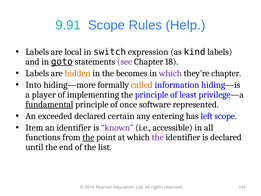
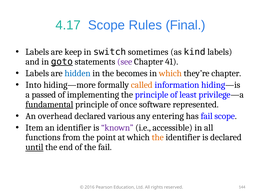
9.91: 9.91 -> 4.17 (68, 25)
Help: Help -> Final (186, 25)
local: local -> keep (73, 52)
expression: expression -> sometimes (148, 52)
18: 18 -> 41 (172, 62)
hidden colour: orange -> blue (78, 73)
which colour: purple -> orange (170, 73)
player: player -> passed (44, 95)
exceeded: exceeded -> overhead (55, 116)
certain: certain -> various (121, 116)
has left: left -> fail (207, 116)
the underline: present -> none (88, 137)
the colour: purple -> orange (158, 137)
until underline: none -> present (34, 147)
the list: list -> fail (105, 147)
